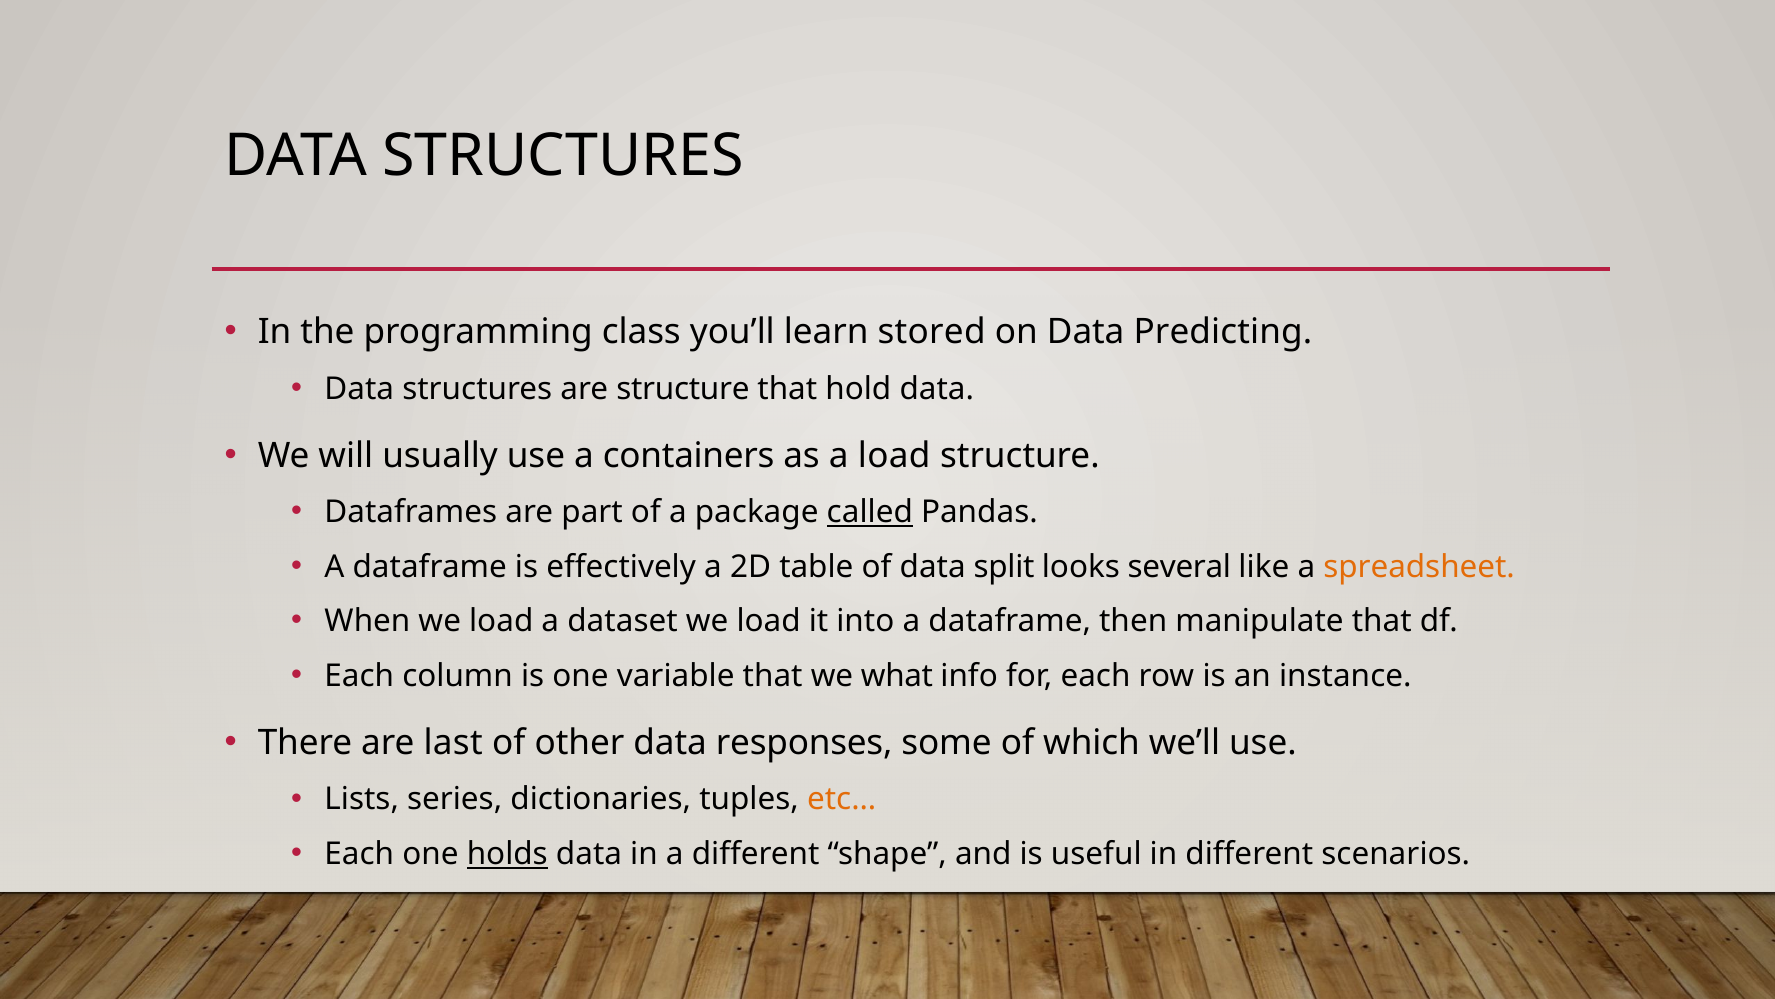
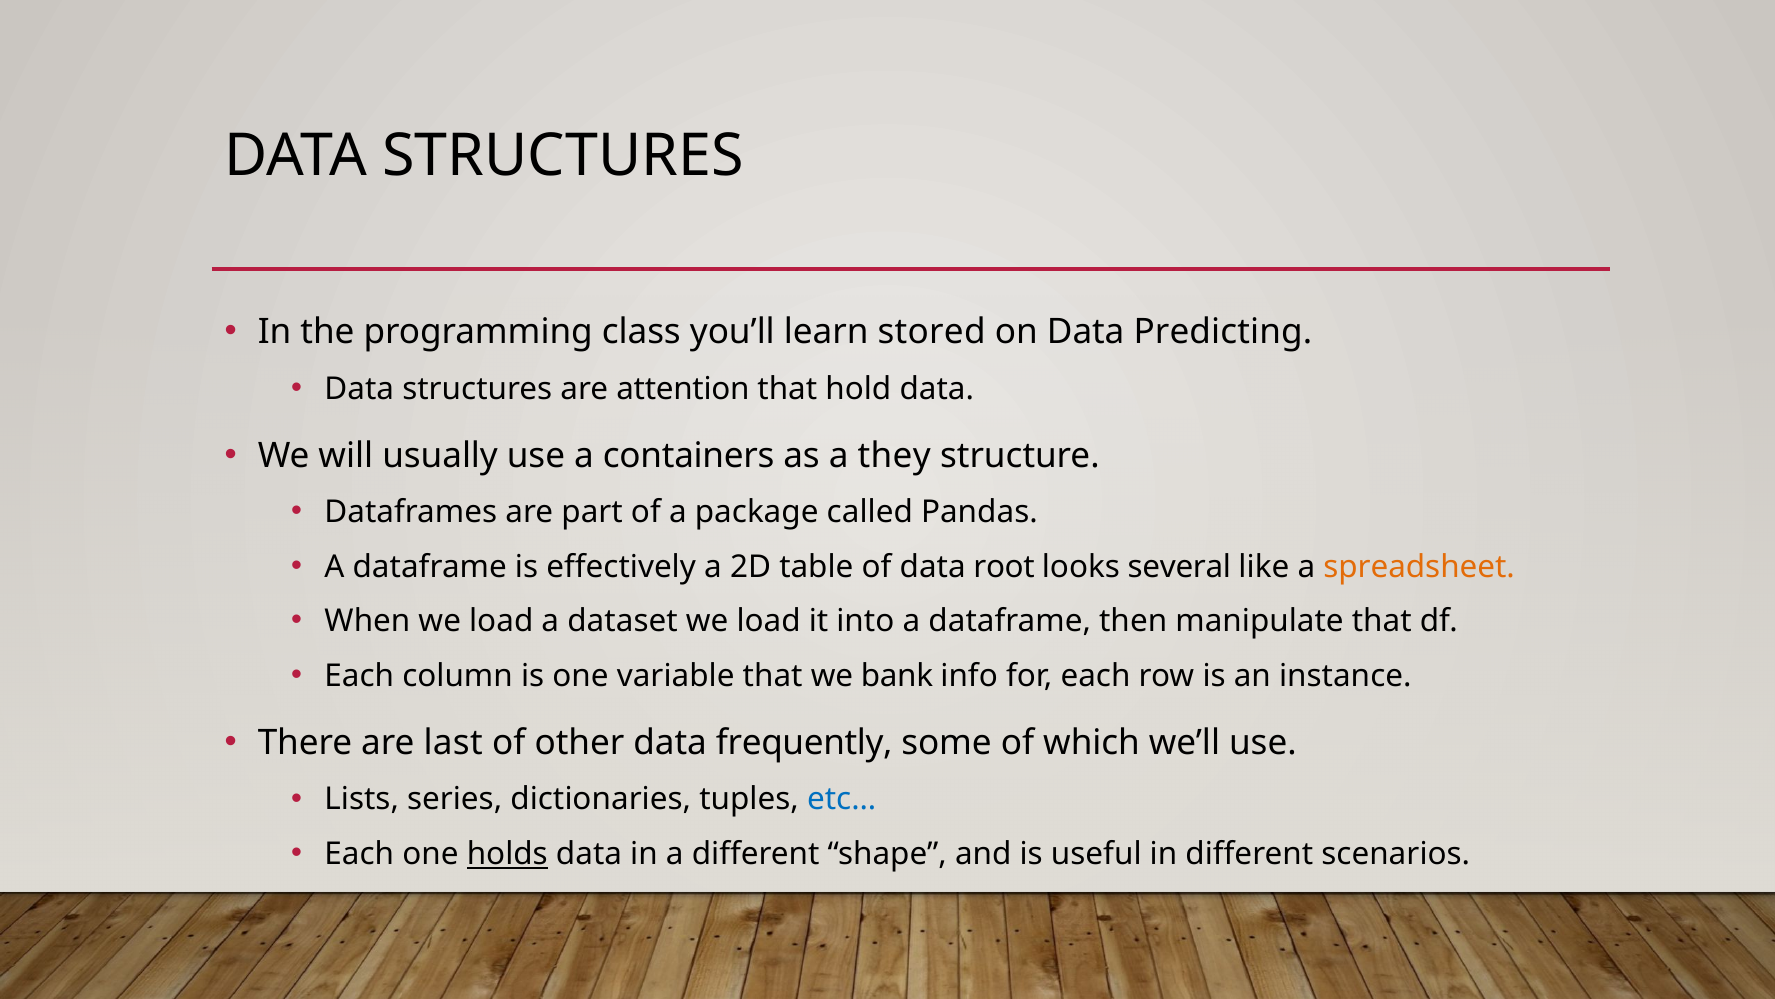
are structure: structure -> attention (683, 388)
a load: load -> they (894, 456)
called underline: present -> none (870, 512)
split: split -> root (1004, 567)
what: what -> bank (897, 676)
responses: responses -> frequently (804, 743)
etc… colour: orange -> blue (842, 799)
